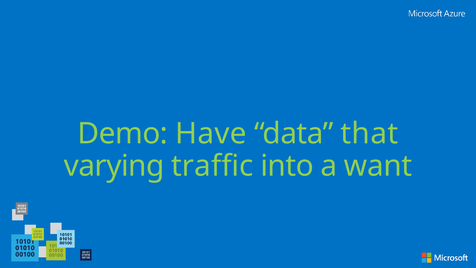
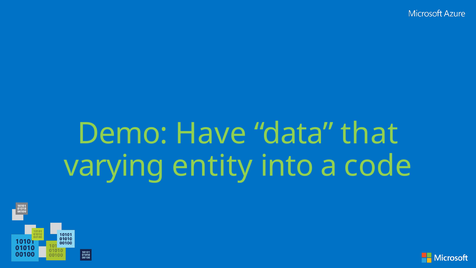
traffic: traffic -> entity (212, 166)
want: want -> code (378, 166)
